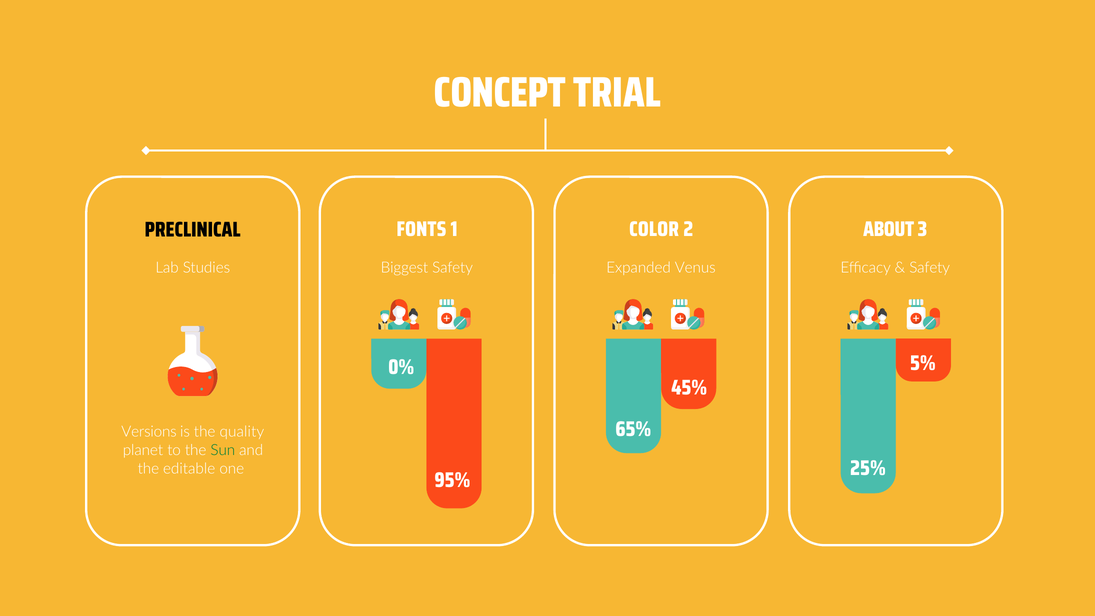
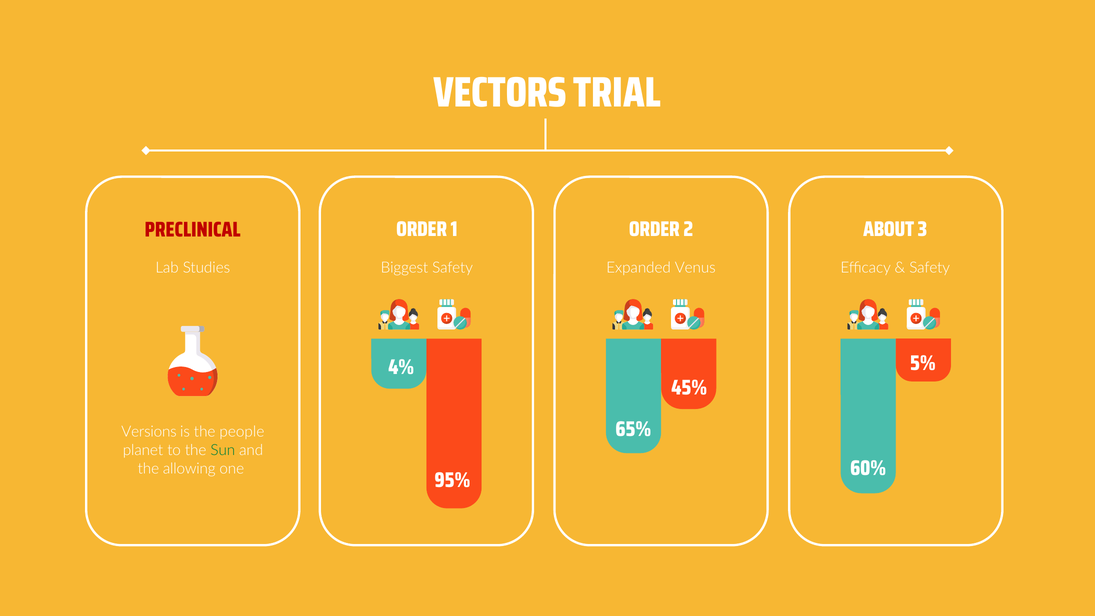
CONCEPT: CONCEPT -> VECTORS (500, 93)
FONTS: FONTS -> ORDER (422, 229)
1 COLOR: COLOR -> ORDER (654, 229)
PRECLINICAL colour: black -> red (193, 230)
0%: 0% -> 4% (401, 367)
quality: quality -> people (242, 432)
editable: editable -> allowing (189, 468)
25%: 25% -> 60% (868, 468)
